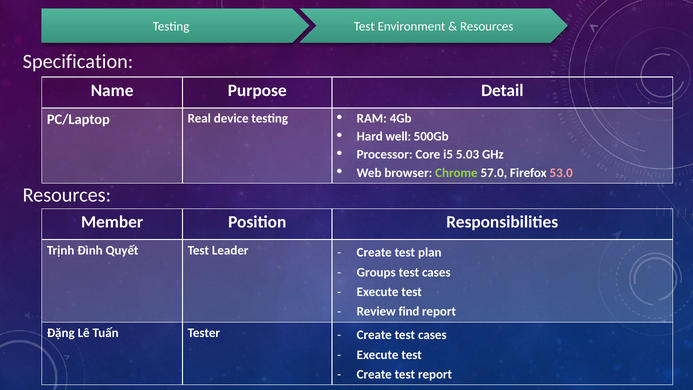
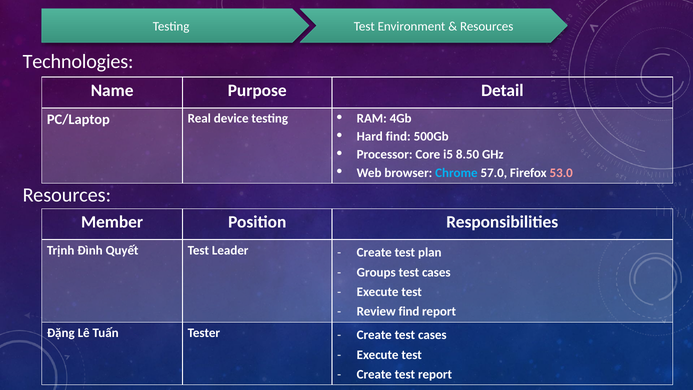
Specification: Specification -> Technologies (78, 62)
Hard well: well -> find (398, 137)
5.03: 5.03 -> 8.50 (468, 155)
Chrome colour: light green -> light blue (456, 173)
